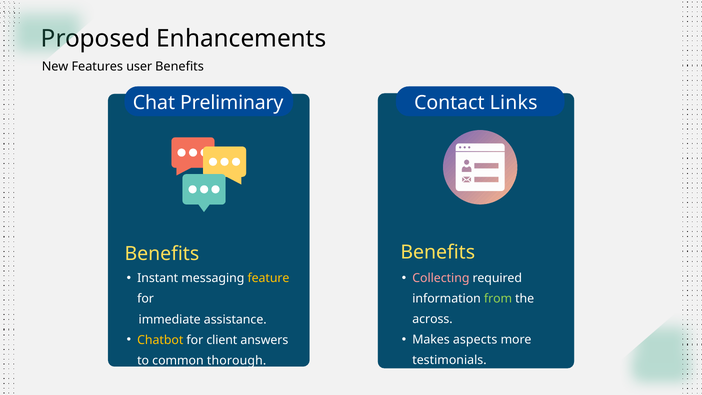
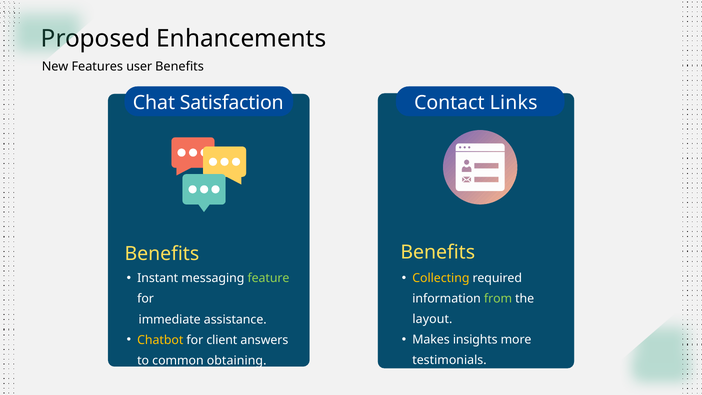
Preliminary: Preliminary -> Satisfaction (232, 103)
Collecting colour: pink -> yellow (441, 278)
feature colour: yellow -> light green (268, 278)
across: across -> layout (432, 319)
aspects: aspects -> insights (475, 340)
thorough: thorough -> obtaining (237, 360)
